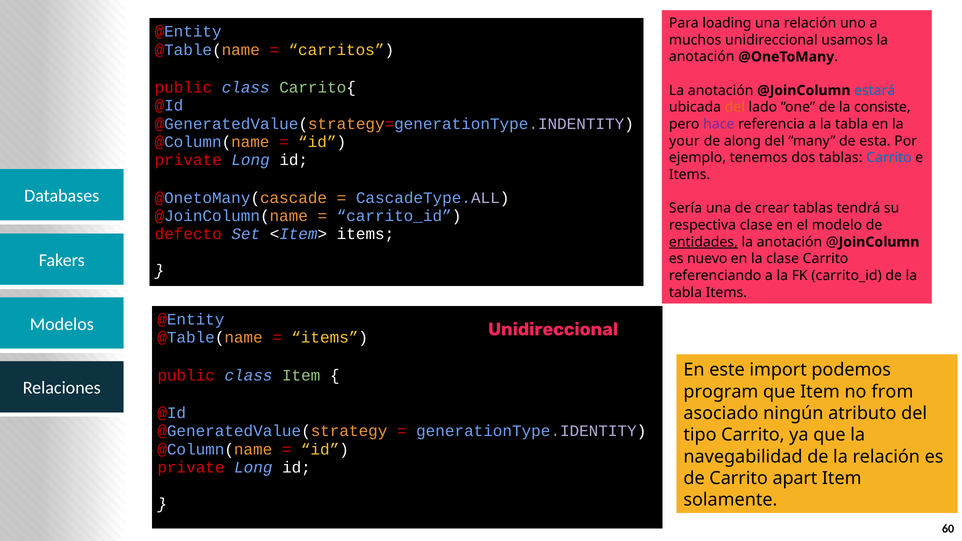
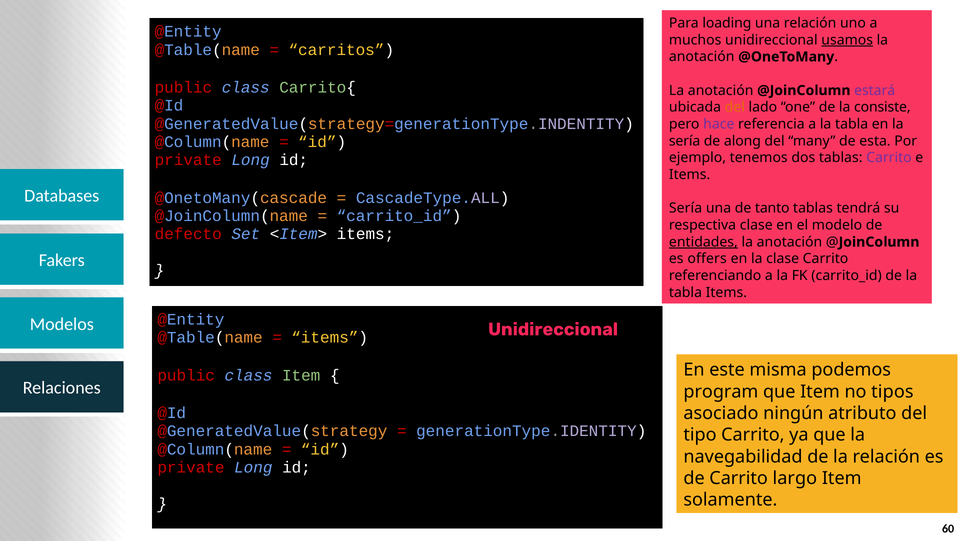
usamos underline: none -> present (847, 40)
estará colour: blue -> purple (875, 90)
your: your -> sería (685, 141)
Carrito colour: blue -> purple (889, 158)
crear: crear -> tanto (772, 208)
nuevo: nuevo -> offers (707, 259)
import: import -> misma (778, 370)
from: from -> tipos (892, 392)
apart: apart -> largo (795, 478)
